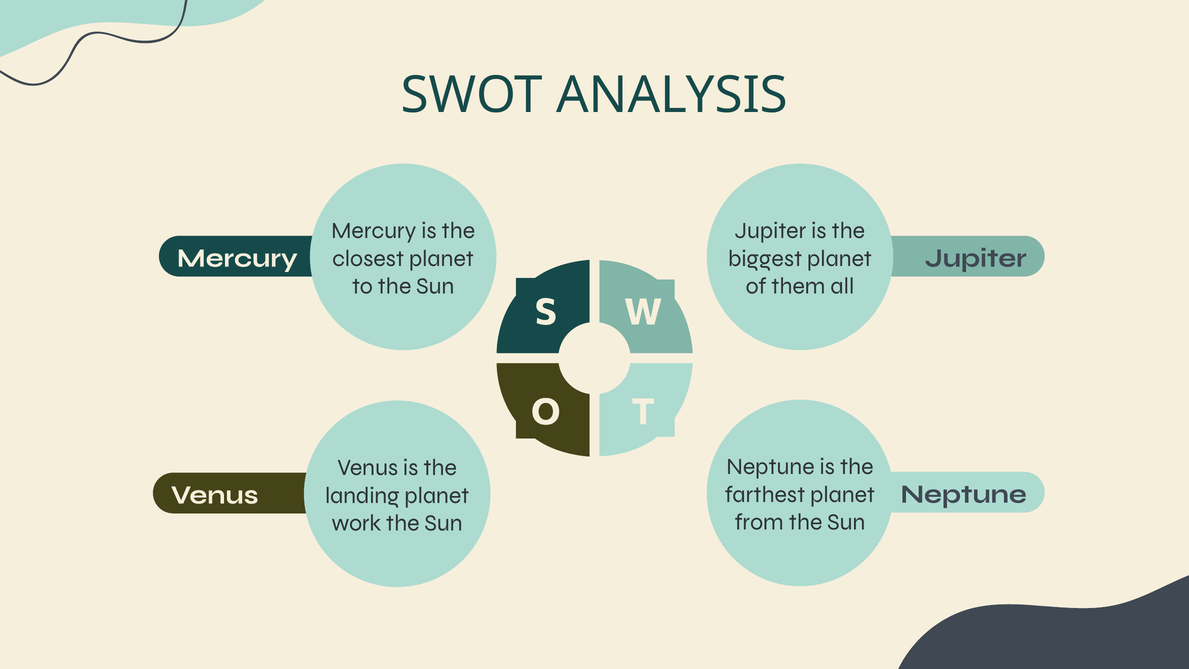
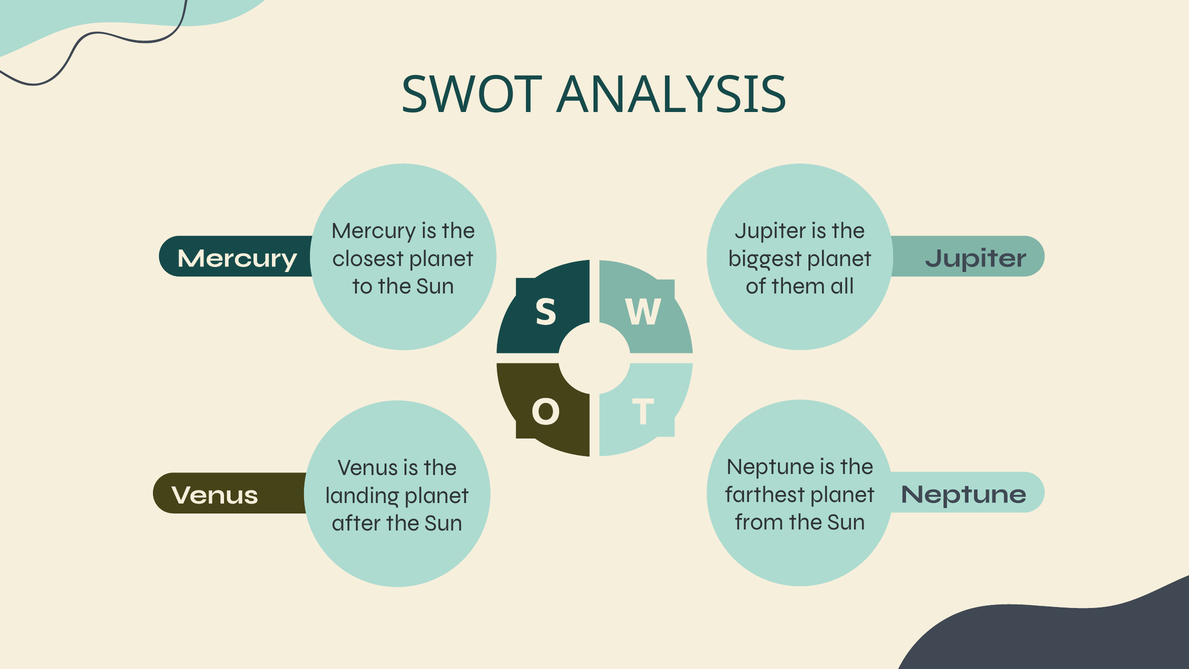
work: work -> after (356, 523)
